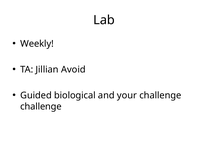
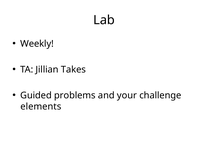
Avoid: Avoid -> Takes (73, 70)
biological: biological -> problems (75, 95)
challenge: challenge -> elements (41, 107)
